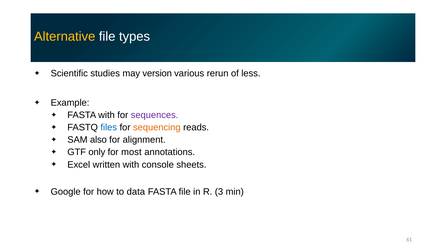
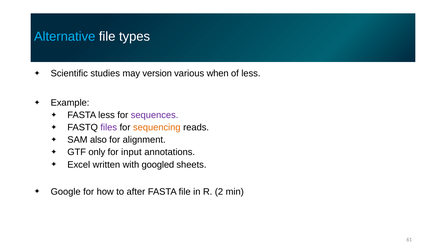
Alternative colour: yellow -> light blue (65, 37)
rerun: rerun -> when (218, 73)
FASTA with: with -> less (107, 115)
files colour: blue -> purple (109, 127)
most: most -> input (131, 152)
console: console -> googled (158, 165)
data: data -> after (136, 192)
3: 3 -> 2 (219, 192)
